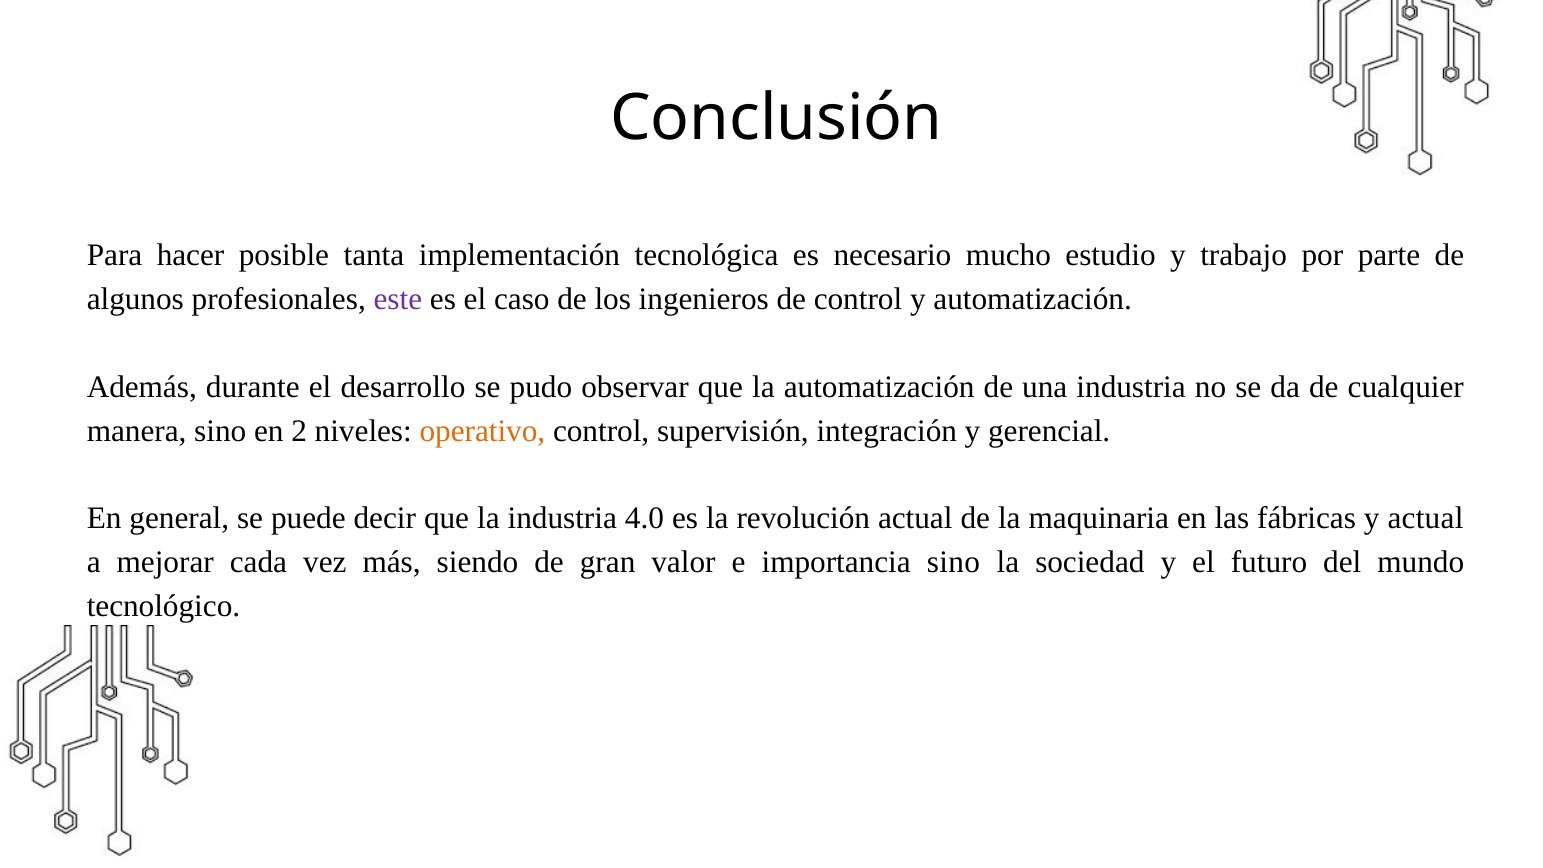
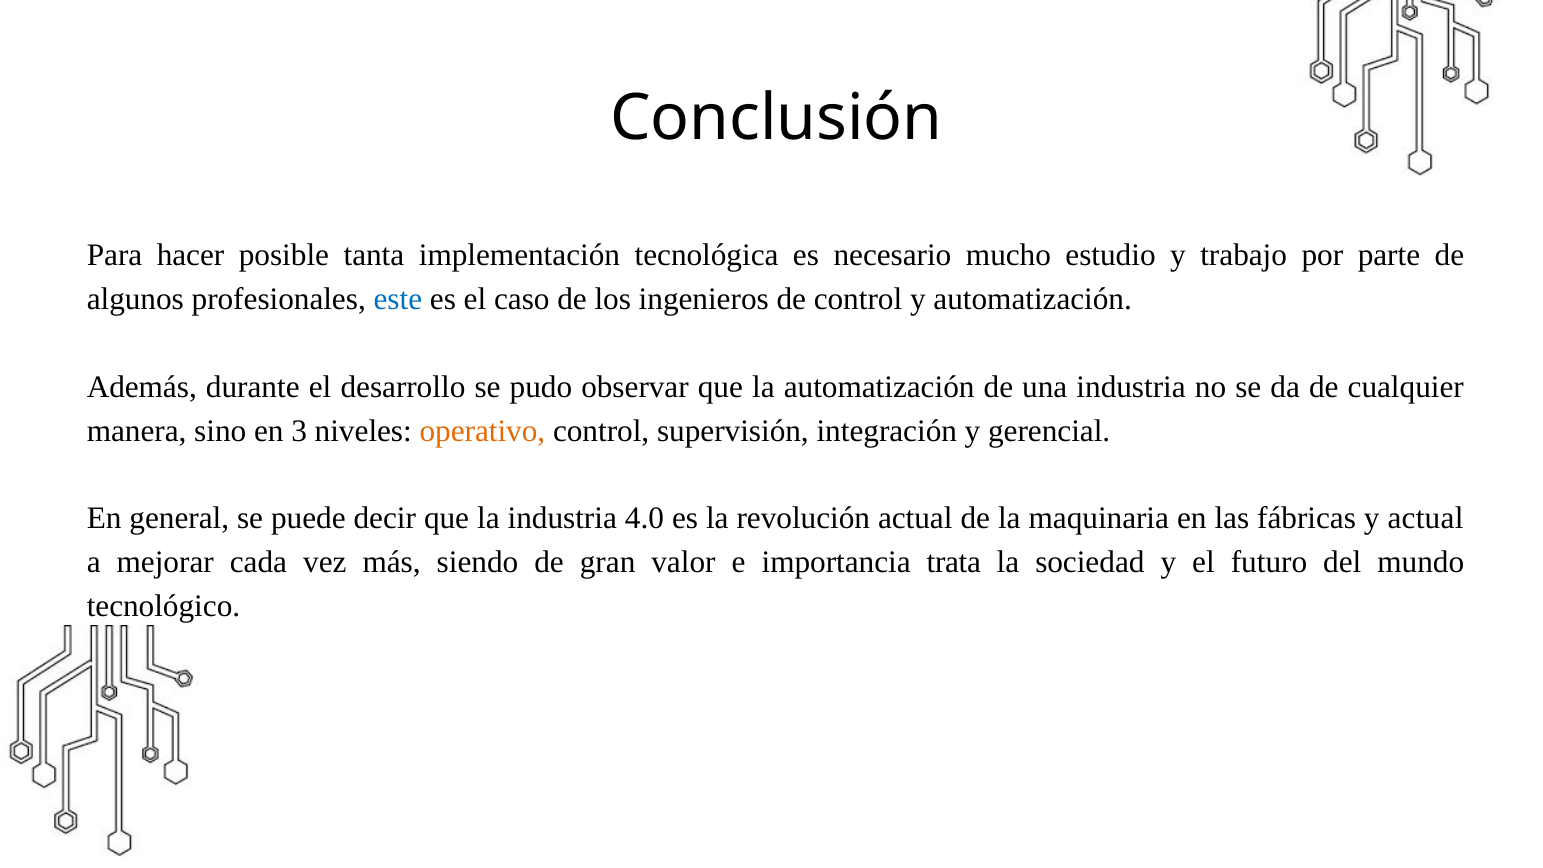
este colour: purple -> blue (398, 299)
2: 2 -> 3 (299, 431)
importancia sino: sino -> trata (954, 562)
